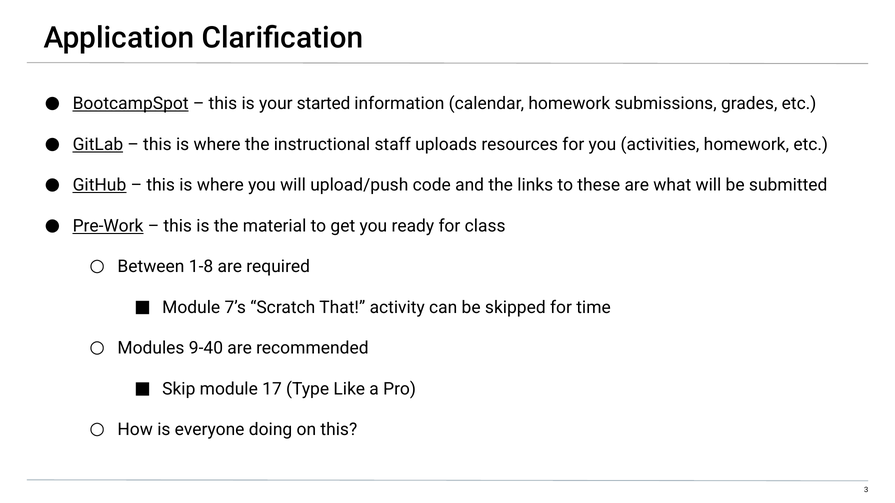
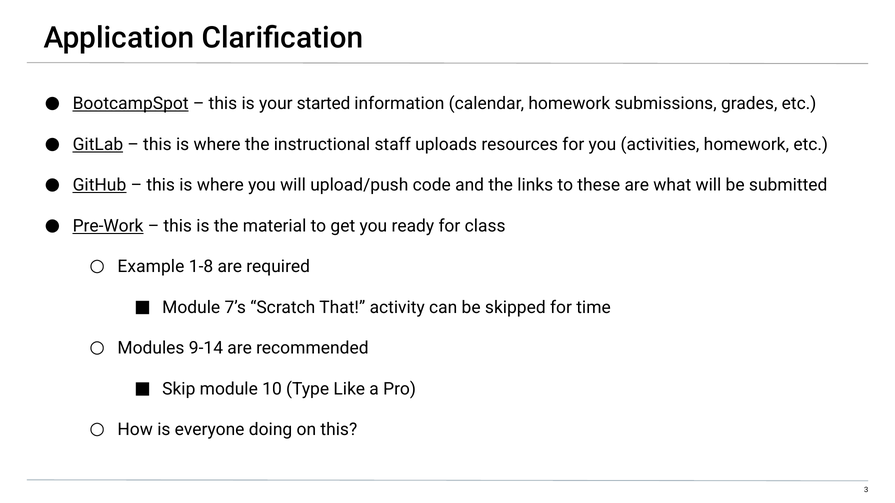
Between: Between -> Example (151, 267)
9-40: 9-40 -> 9-14 (206, 348)
17: 17 -> 10 (272, 389)
